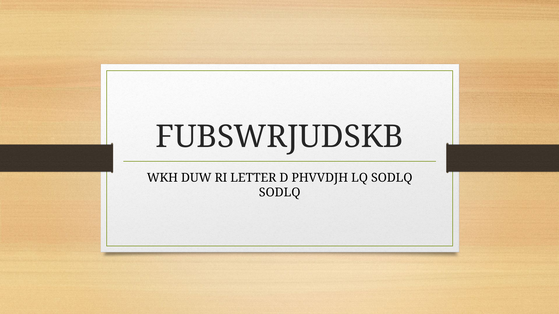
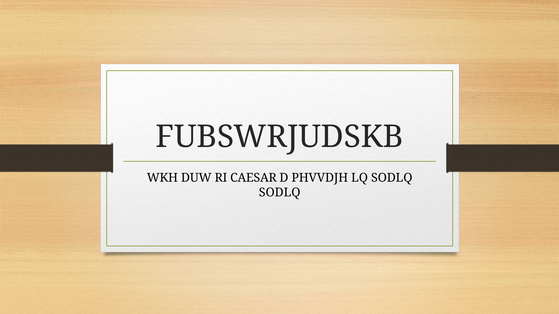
LETTER: LETTER -> CAESAR (253, 178)
